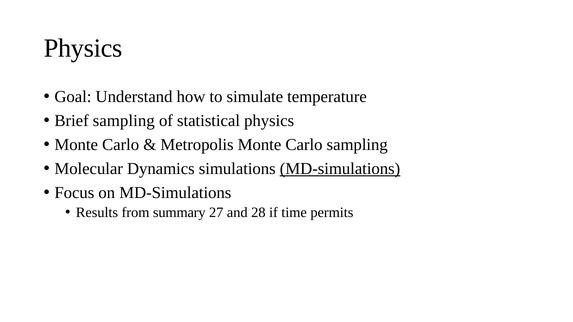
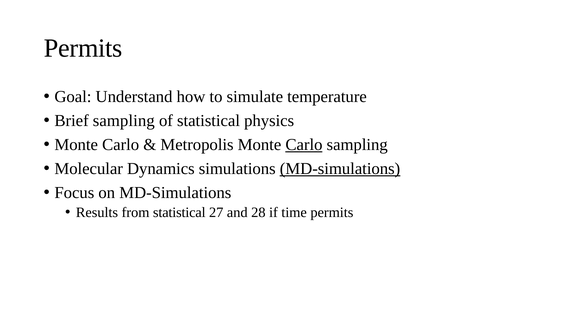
Physics: Physics -> Permits (83, 48)
Carlo underline: none -> present (304, 145)
from summary: summary -> statistical (179, 213)
